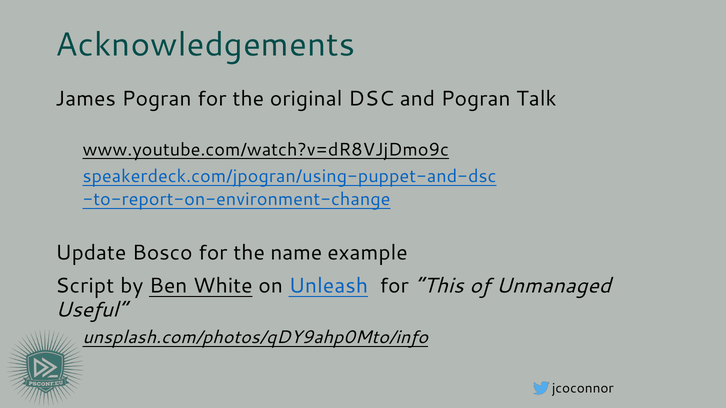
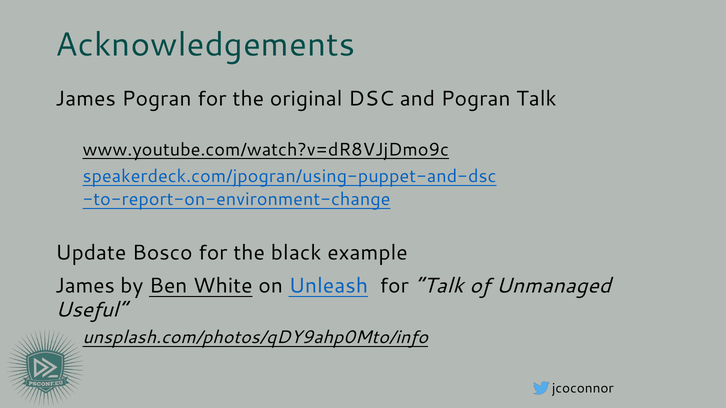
name: name -> black (296, 253)
Script: Script -> James (85, 286)
for This: This -> Talk (439, 286)
